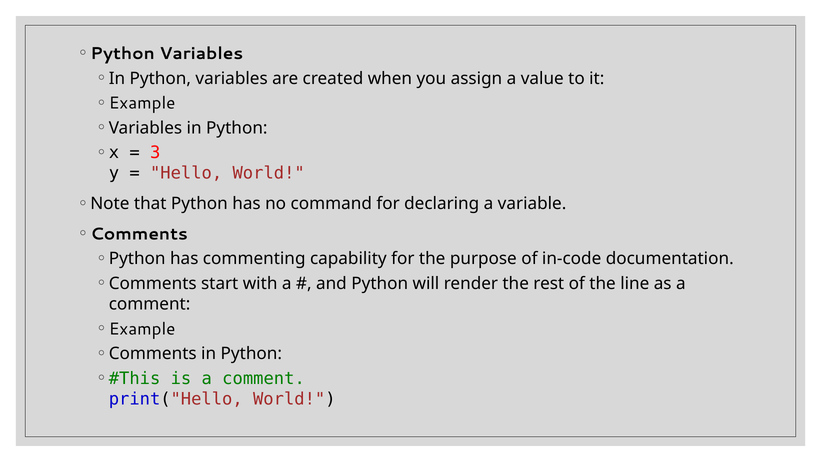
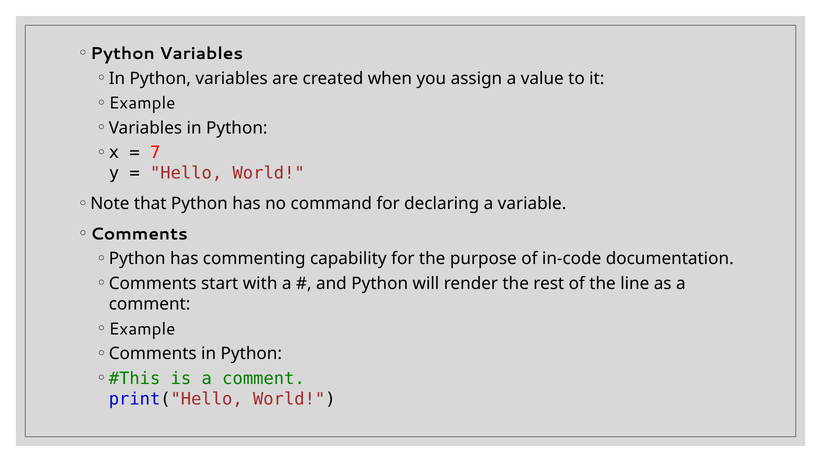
3: 3 -> 7 (155, 153)
